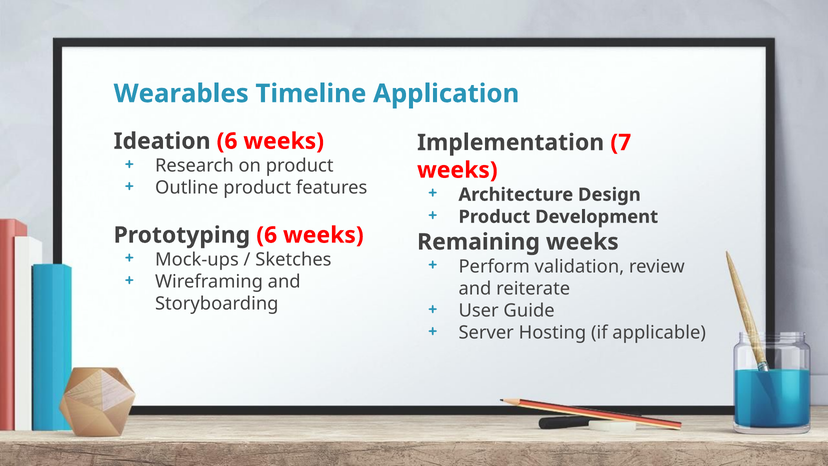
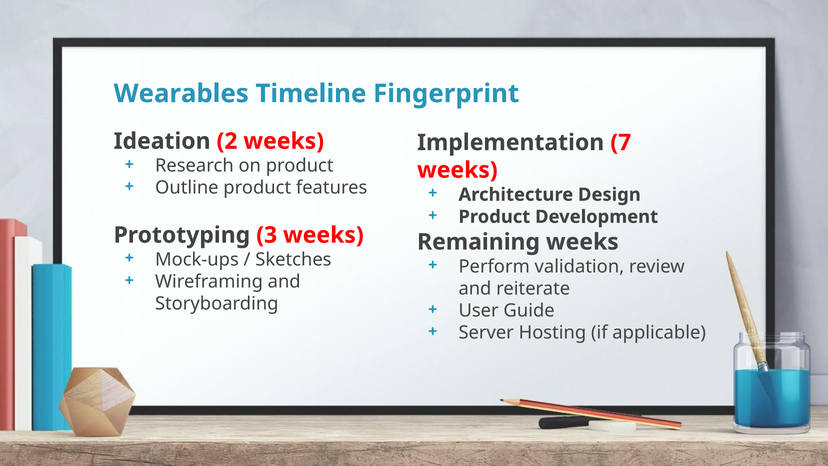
Application: Application -> Fingerprint (446, 94)
Ideation 6: 6 -> 2 (227, 141)
Prototyping 6: 6 -> 3 (267, 235)
